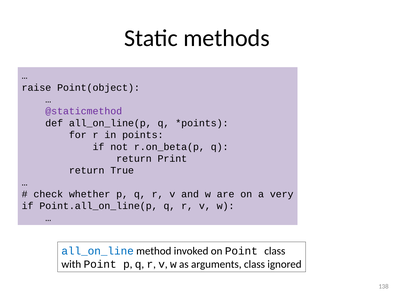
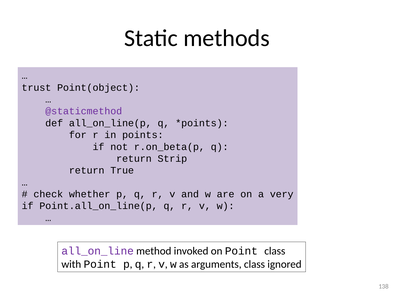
raise: raise -> trust (36, 87)
Print: Print -> Strip (172, 158)
all_on_line colour: blue -> purple (98, 251)
